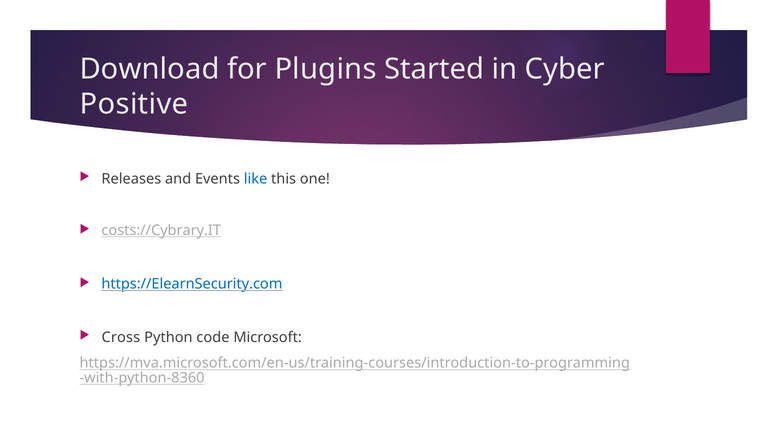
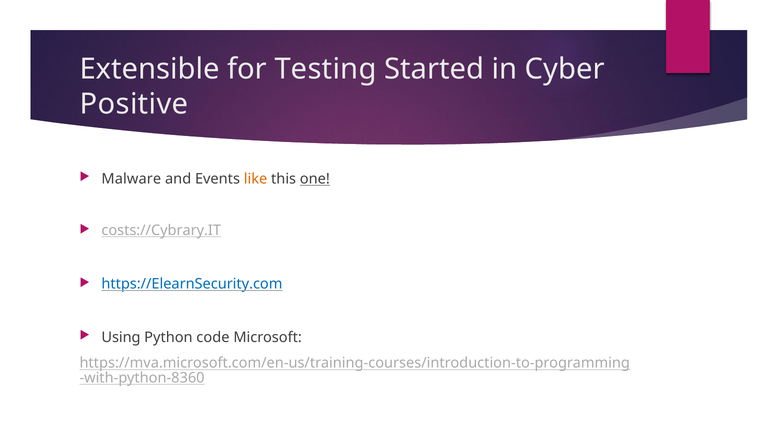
Download: Download -> Extensible (150, 69)
Plugins: Plugins -> Testing (326, 69)
Releases: Releases -> Malware (131, 179)
like colour: blue -> orange (256, 179)
one underline: none -> present (315, 179)
Cross: Cross -> Using (121, 337)
